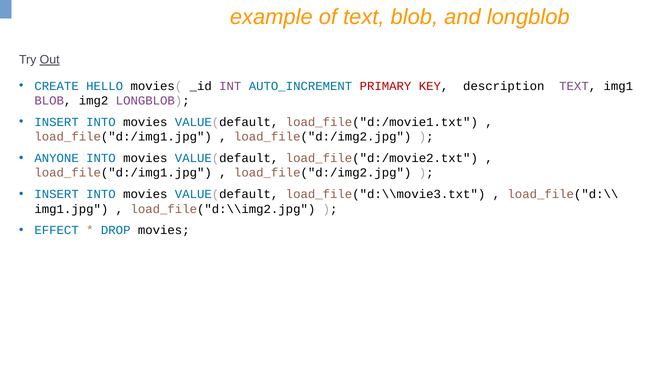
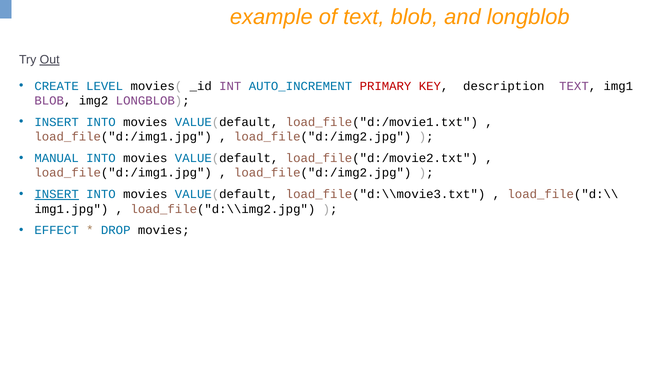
HELLO: HELLO -> LEVEL (105, 86)
ANYONE: ANYONE -> MANUAL (57, 158)
INSERT underline: none -> present (57, 195)
